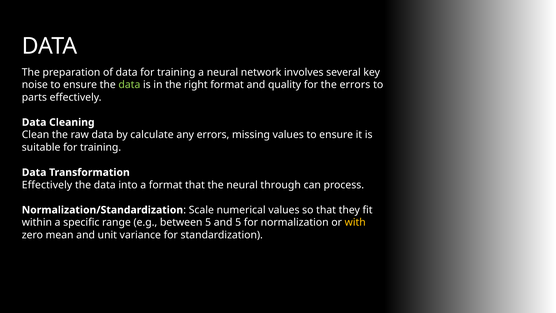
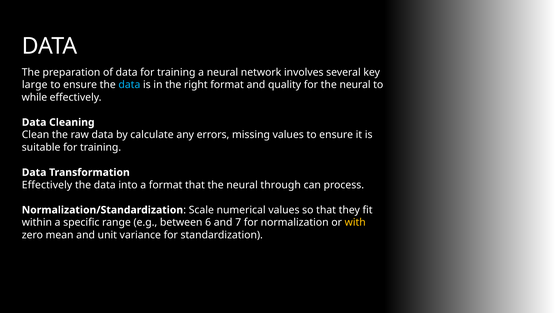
noise: noise -> large (35, 85)
data colour: light green -> light blue (129, 85)
for the errors: errors -> neural (355, 85)
parts: parts -> while (34, 97)
between 5: 5 -> 6 (208, 222)
and 5: 5 -> 7 (238, 222)
